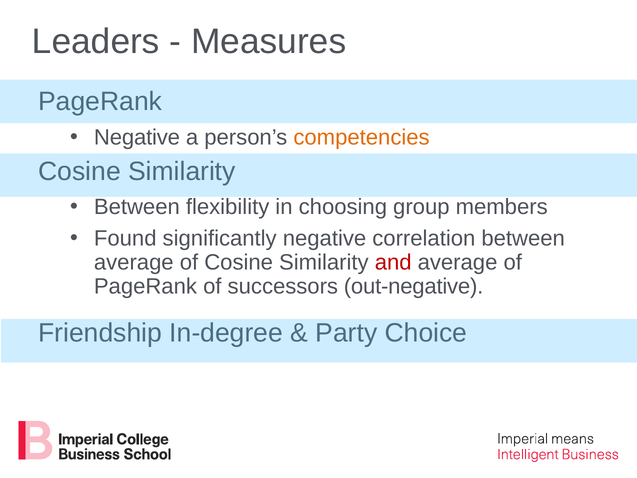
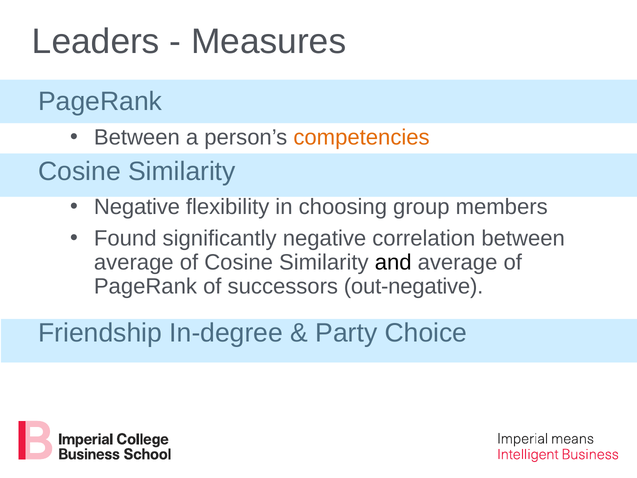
Negative: Negative -> Between (137, 137)
Between: Between -> Negative (137, 207)
and colour: red -> black (393, 262)
